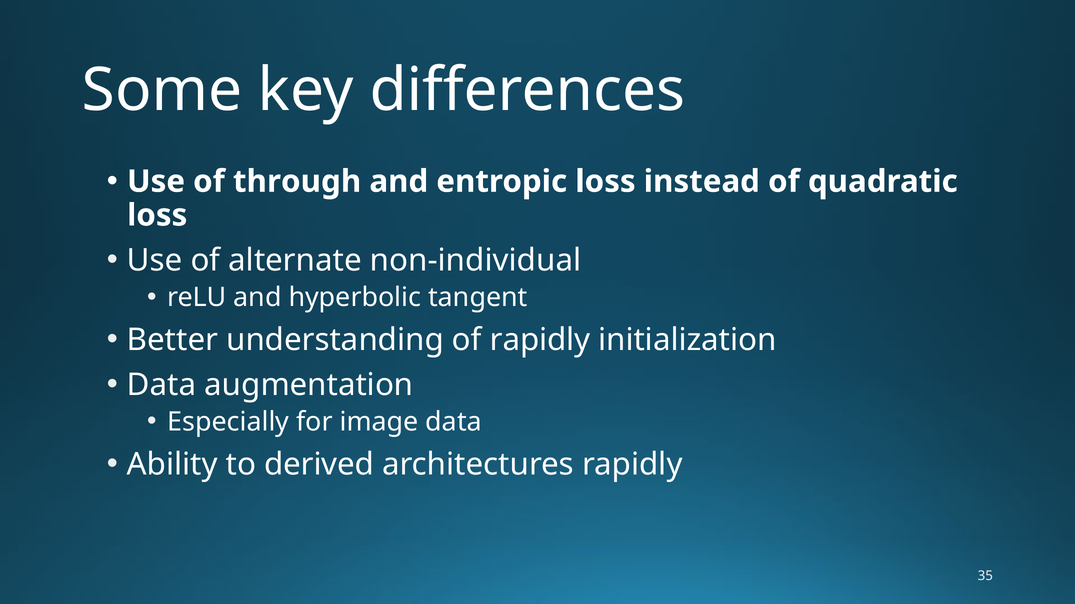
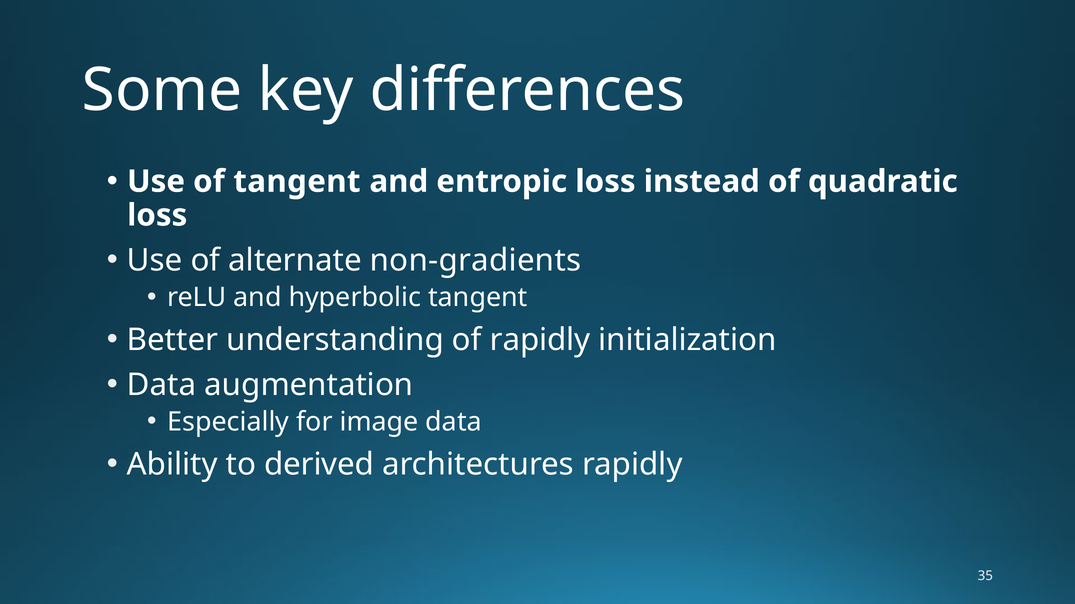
of through: through -> tangent (297, 182)
non-individual: non-individual -> non-gradients (476, 261)
